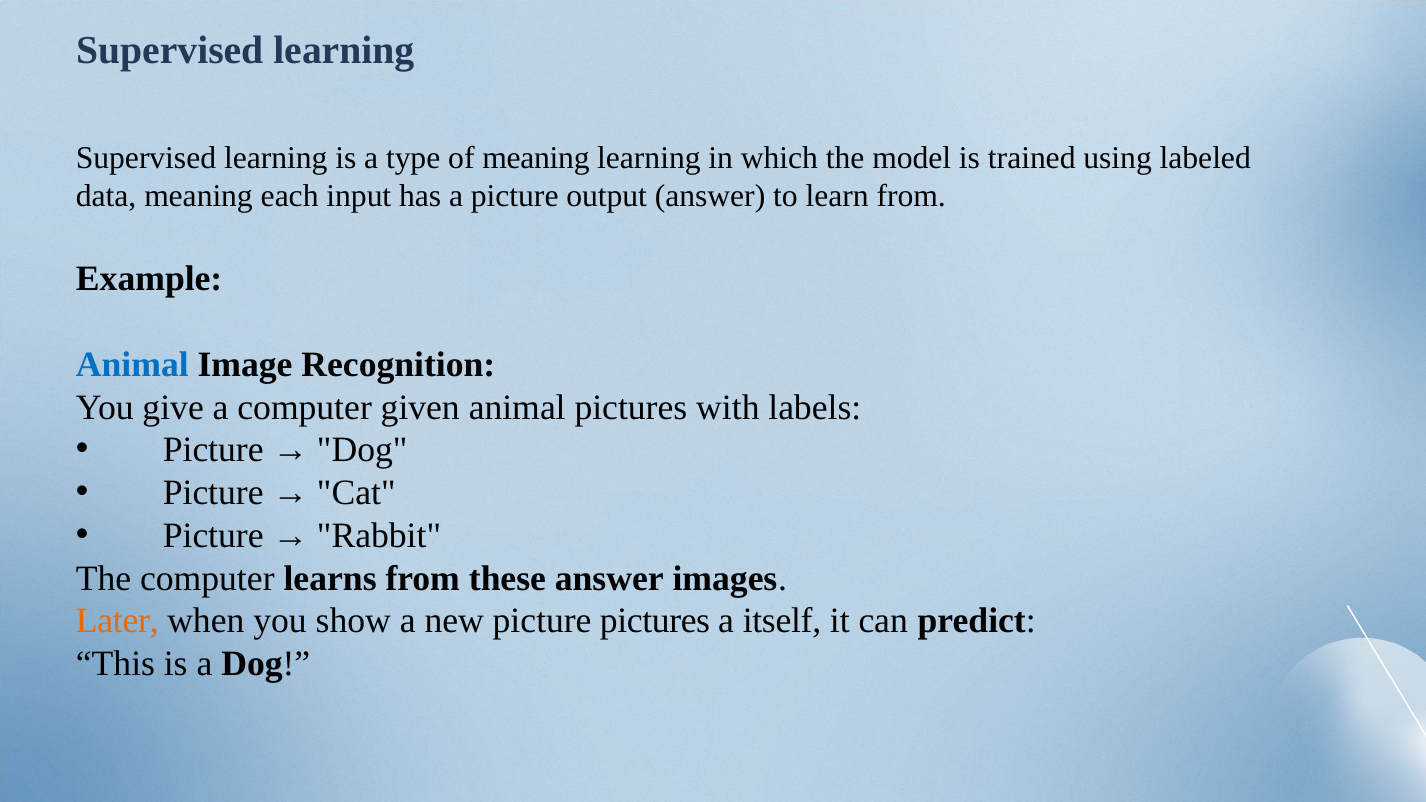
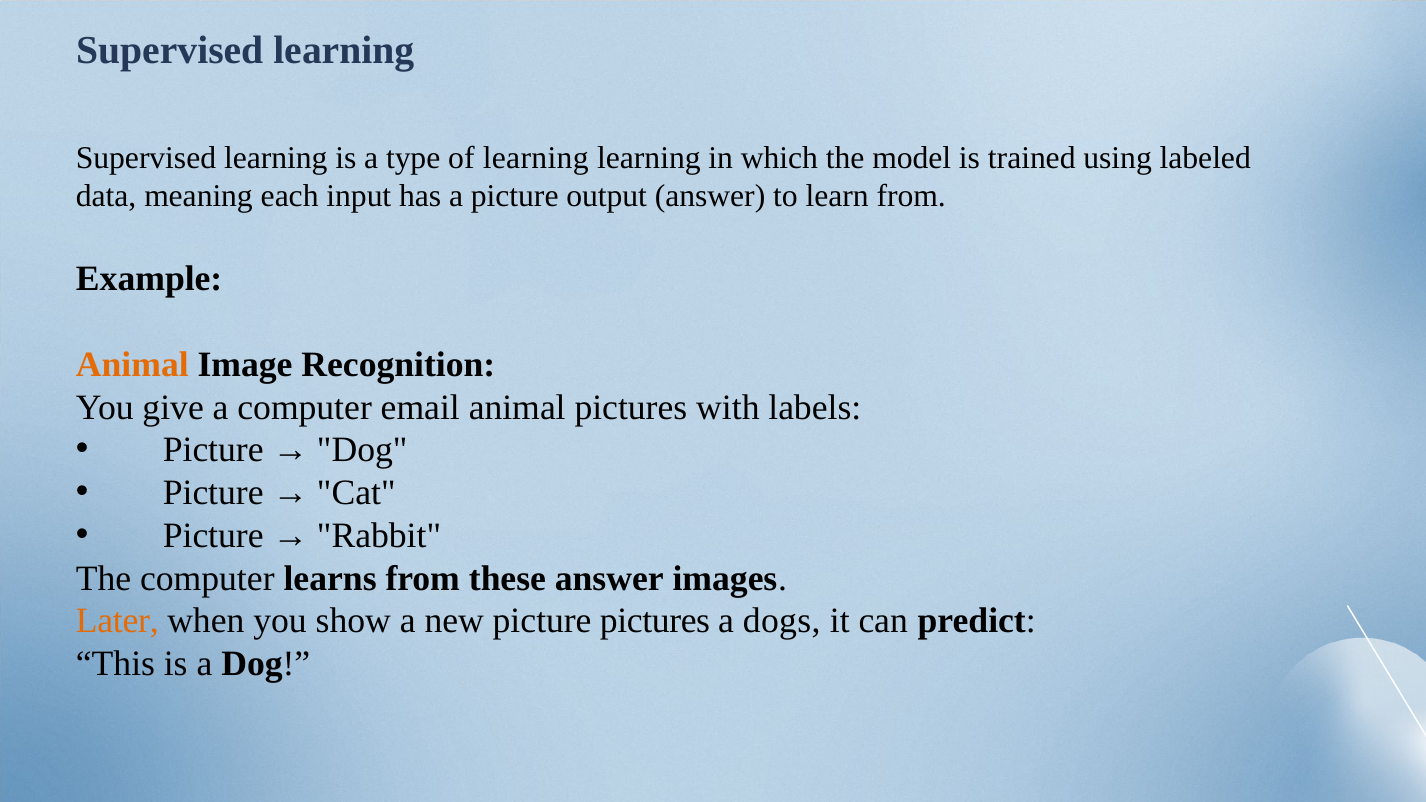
of meaning: meaning -> learning (536, 158)
Animal colour: blue -> orange (132, 365)
given: given -> email (420, 407)
itself: itself -> dogs (782, 621)
